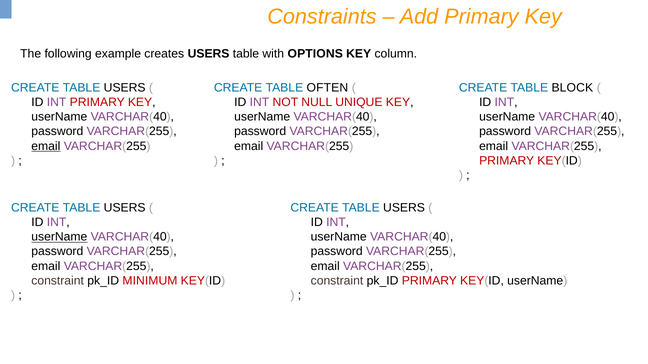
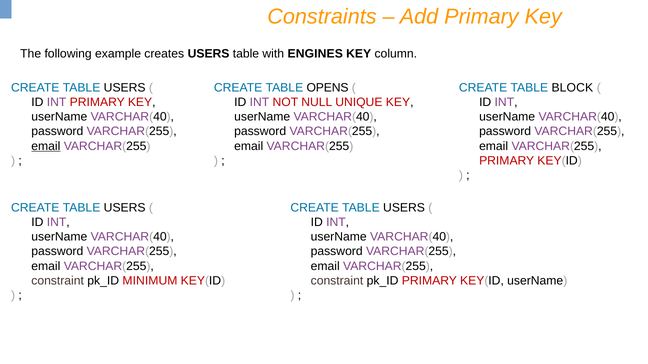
OPTIONS: OPTIONS -> ENGINES (315, 54)
OFTEN: OFTEN -> OPENS (328, 88)
userName underline: present -> none (59, 237)
